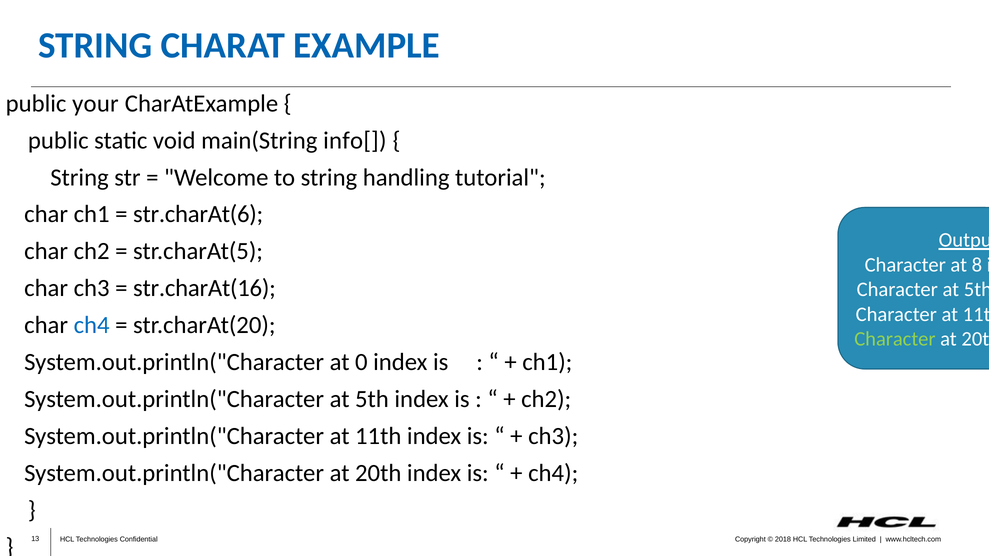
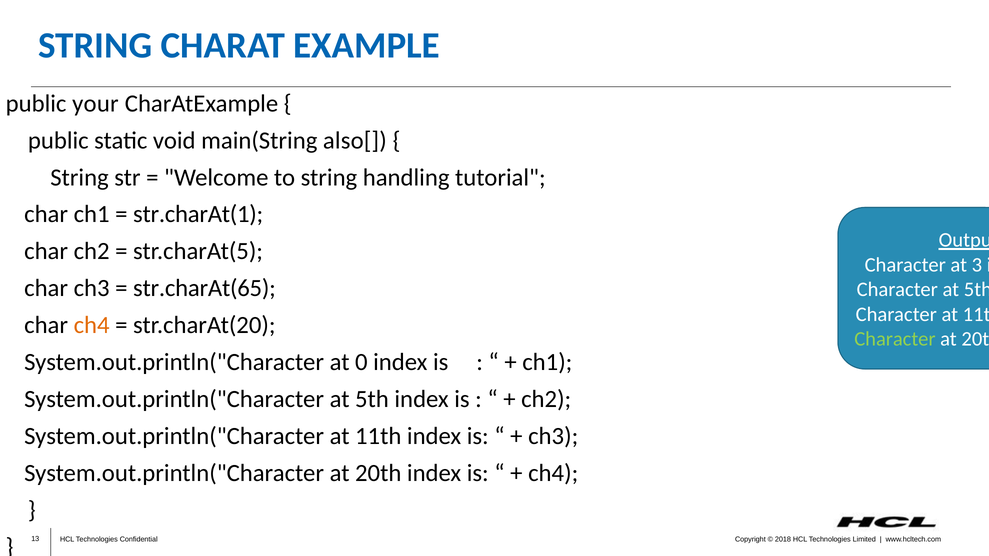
info[: info[ -> also[ (355, 140)
str.charAt(6: str.charAt(6 -> str.charAt(1 (198, 214)
8: 8 -> 3 (977, 265)
str.charAt(16: str.charAt(16 -> str.charAt(65 (204, 288)
ch4 colour: blue -> orange (92, 325)
